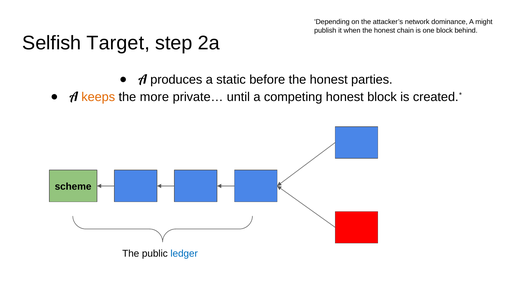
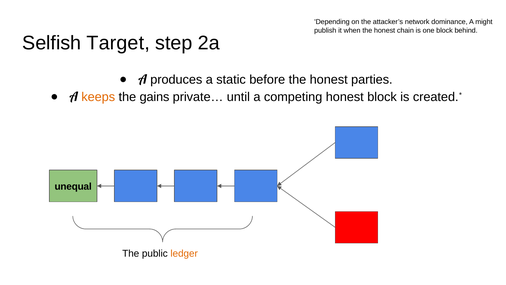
more: more -> gains (154, 97)
scheme: scheme -> unequal (73, 186)
ledger colour: blue -> orange (184, 253)
